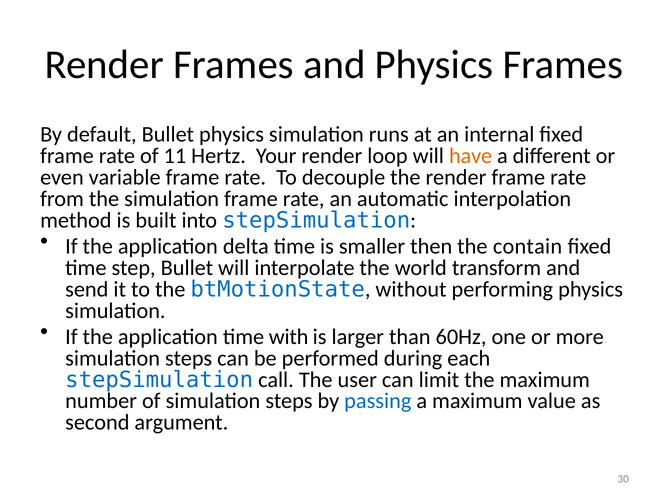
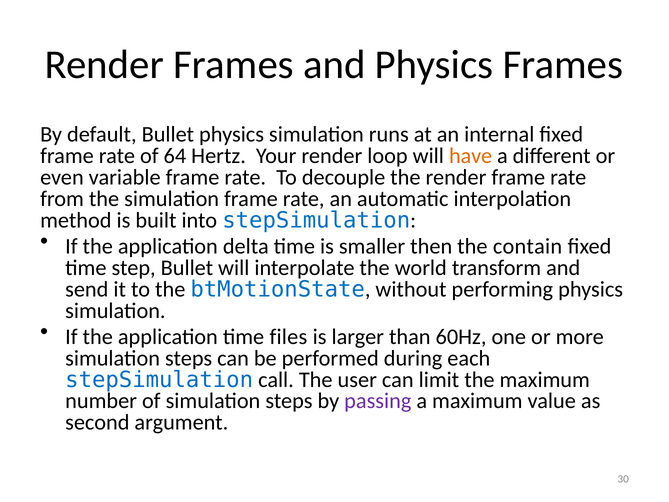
11: 11 -> 64 (175, 156)
with: with -> files (288, 337)
passing colour: blue -> purple (378, 401)
